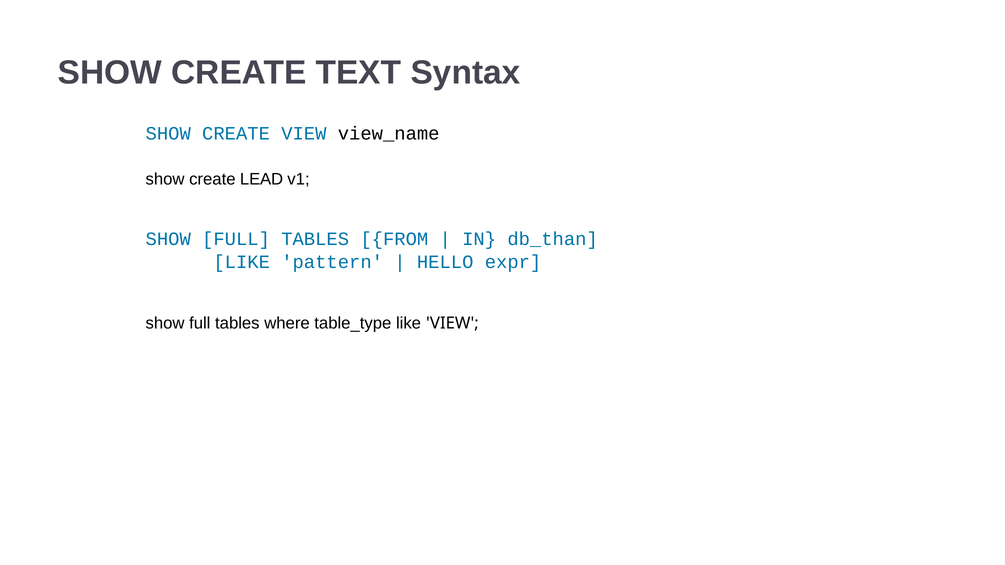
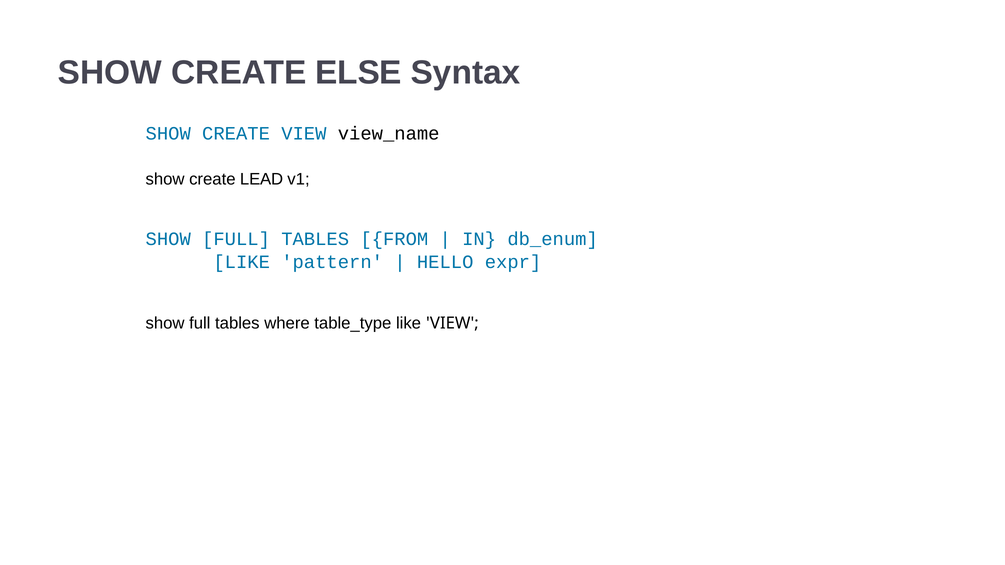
TEXT: TEXT -> ELSE (359, 73)
db_than: db_than -> db_enum (553, 239)
